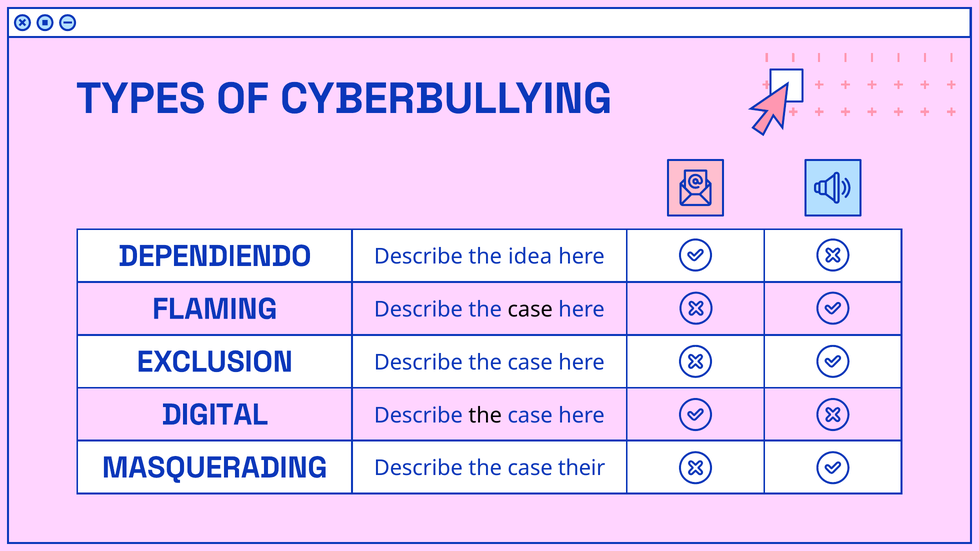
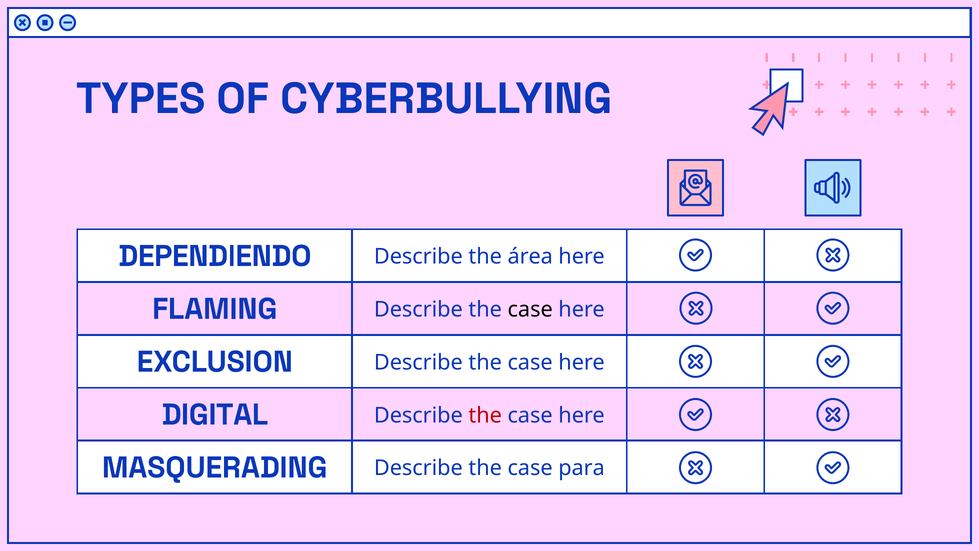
idea: idea -> área (530, 257)
the colour: black -> red (485, 415)
their: their -> para (582, 468)
